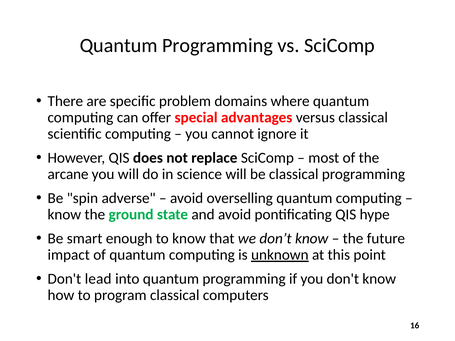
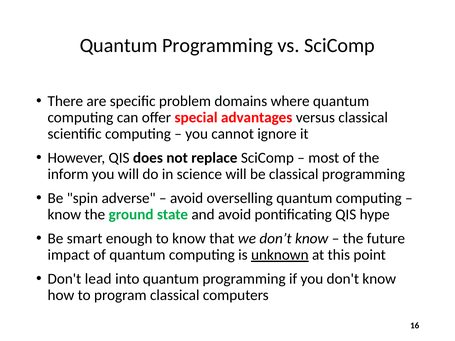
arcane: arcane -> inform (68, 174)
